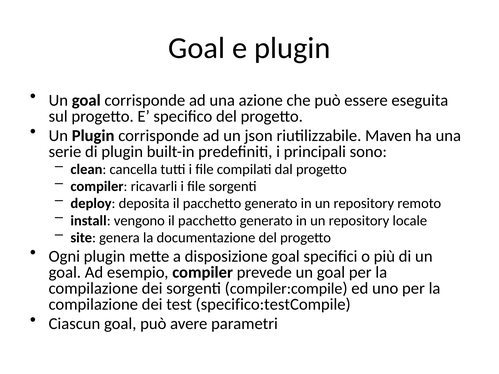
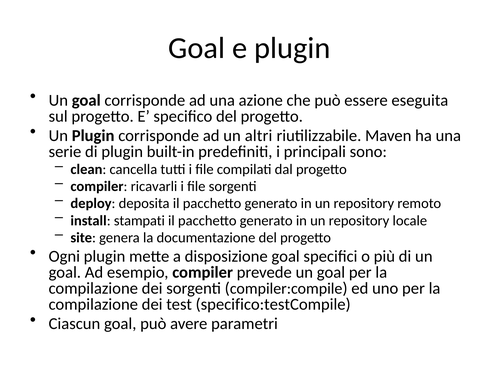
json: json -> altri (259, 136)
vengono: vengono -> stampati (139, 221)
